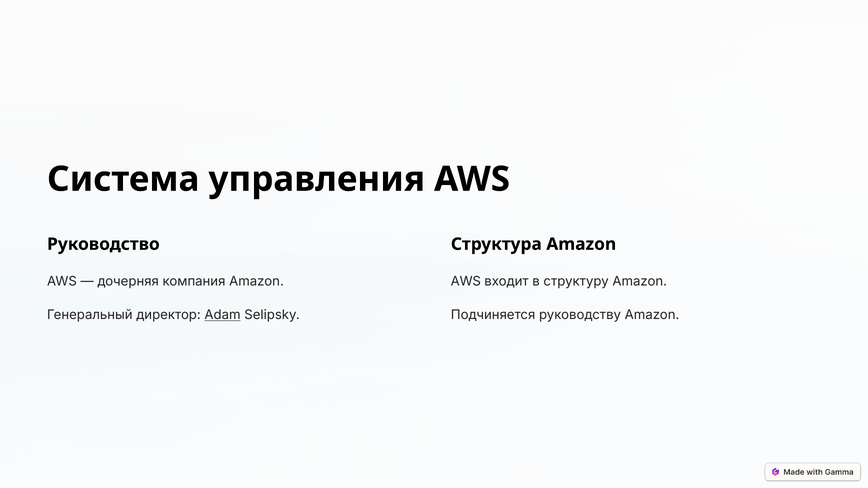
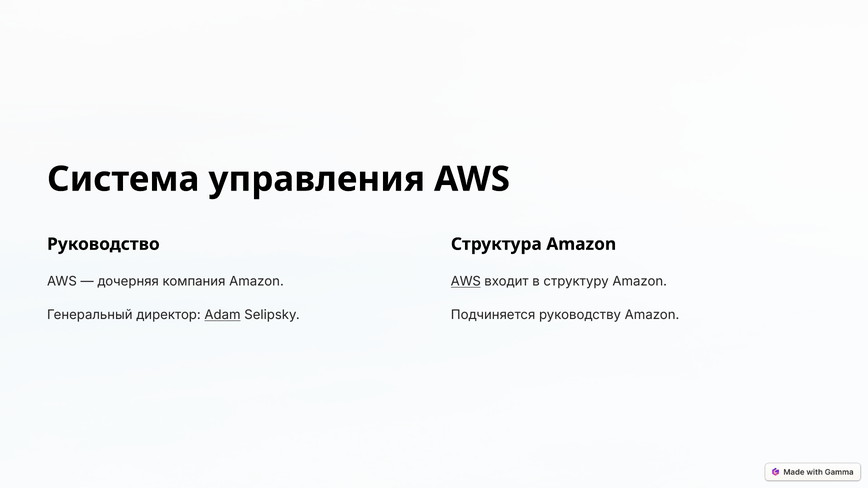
AWS underline: none -> present (466, 282)
